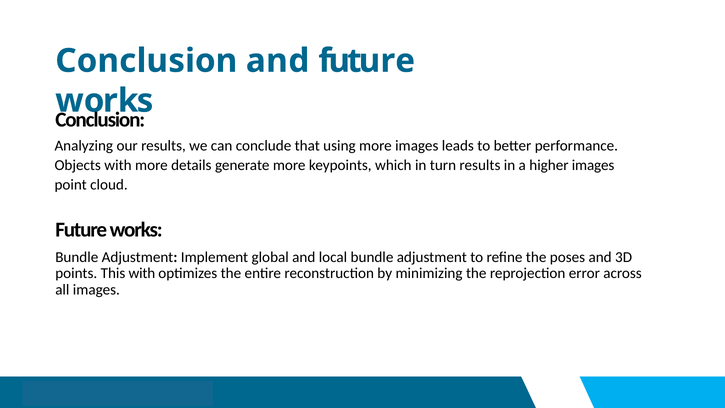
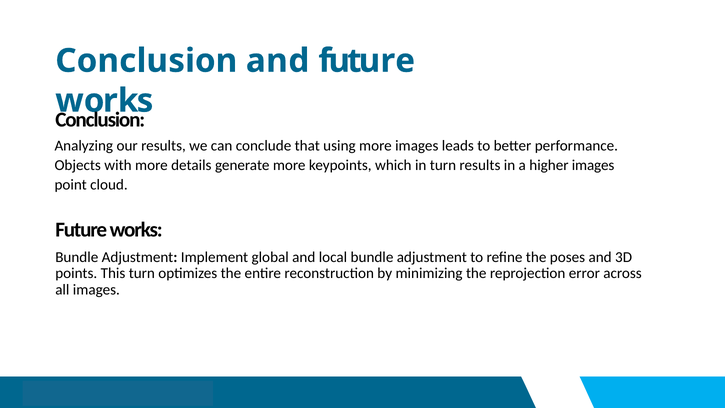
This with: with -> turn (142, 273)
